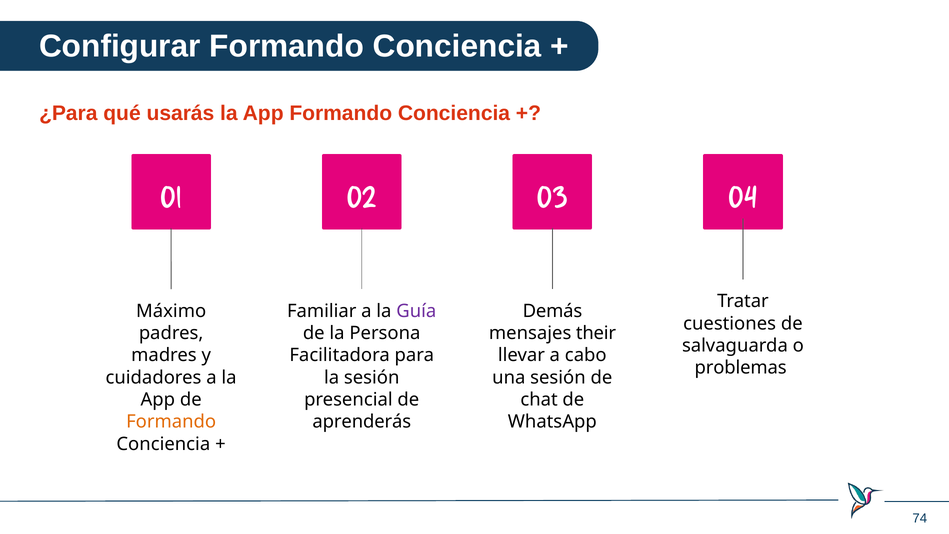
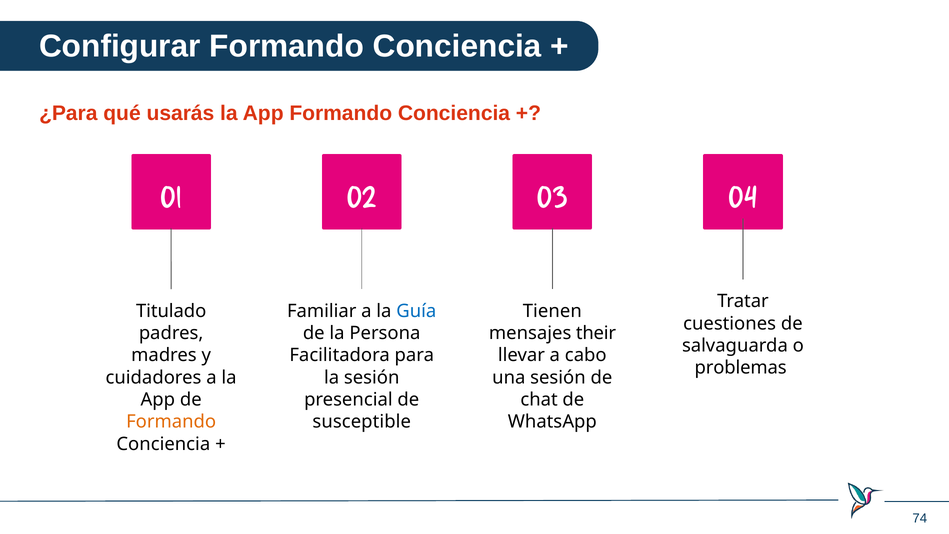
Máximo: Máximo -> Titulado (171, 311)
Guía colour: purple -> blue (416, 311)
Demás: Demás -> Tienen (552, 311)
aprenderás: aprenderás -> susceptible (362, 422)
